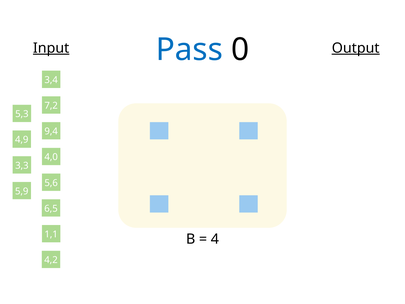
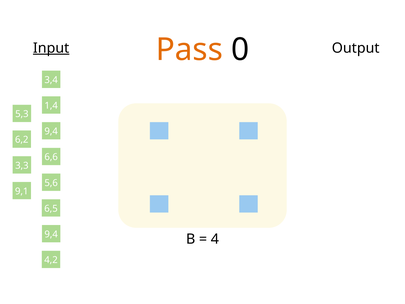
Pass colour: blue -> orange (189, 50)
Output underline: present -> none (356, 48)
7,2: 7,2 -> 1,4 (51, 106)
4,9: 4,9 -> 6,2 (22, 140)
4,0: 4,0 -> 6,6 (51, 157)
5,9: 5,9 -> 9,1 (22, 191)
1,1: 1,1 -> 9,4 (51, 234)
